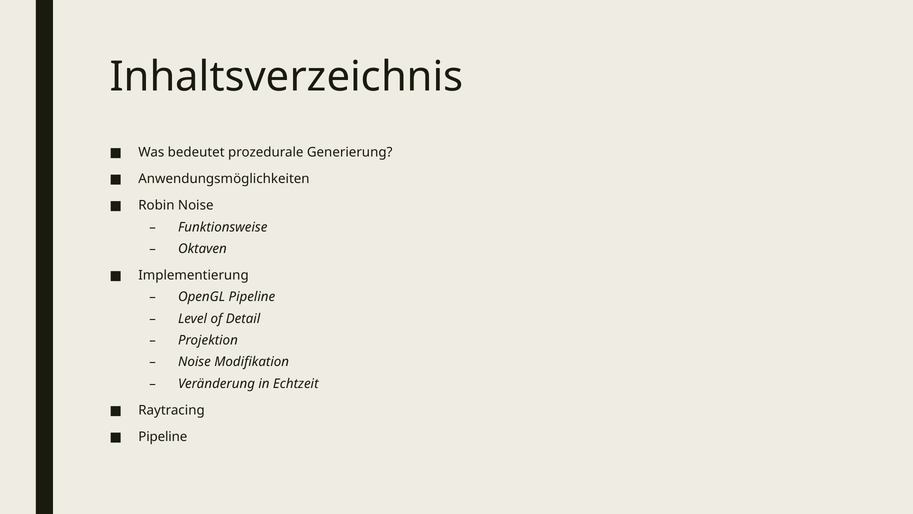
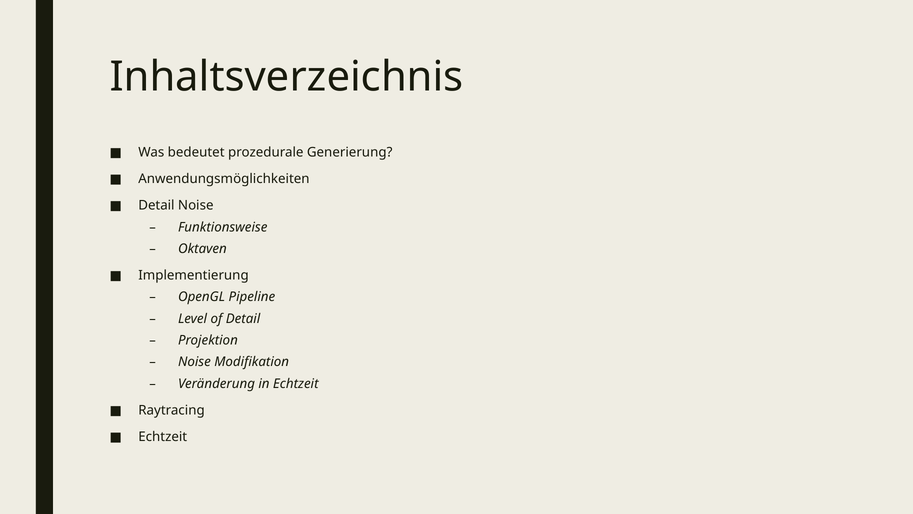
Robin: Robin -> Detail (156, 205)
Pipeline: Pipeline -> Echtzeit (163, 436)
